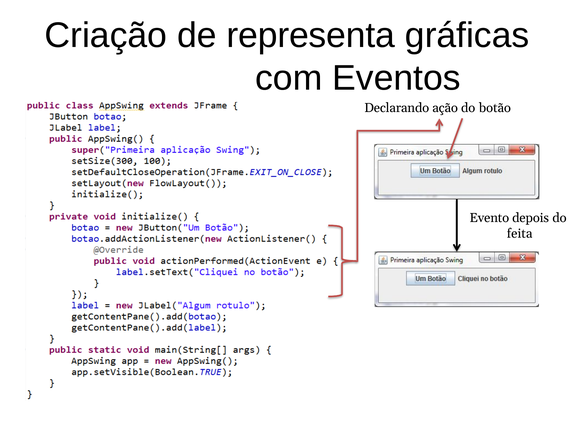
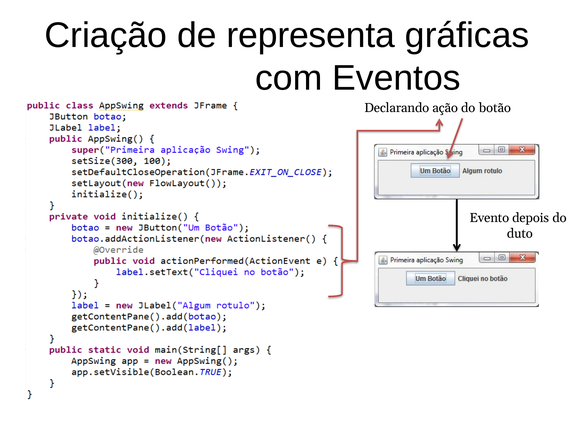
feita: feita -> duto (520, 234)
